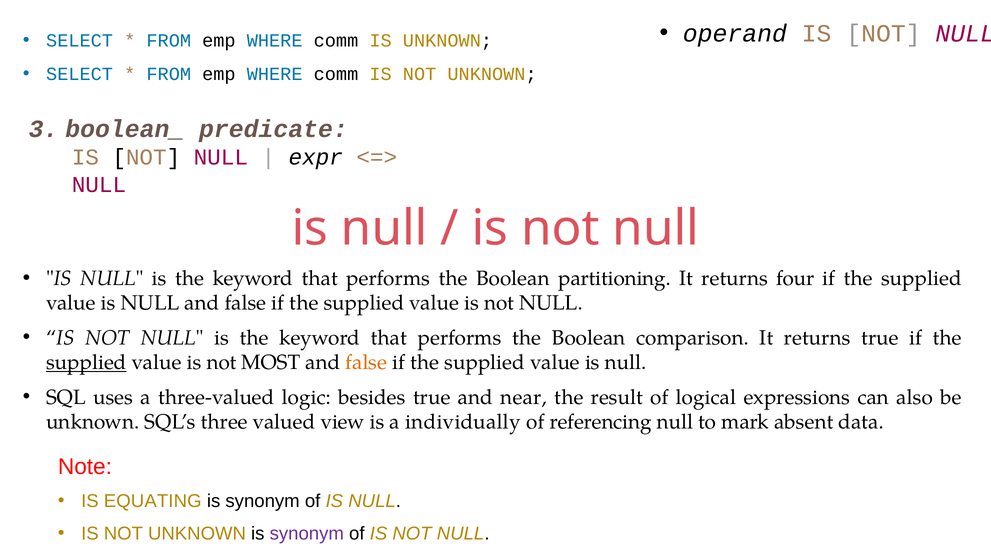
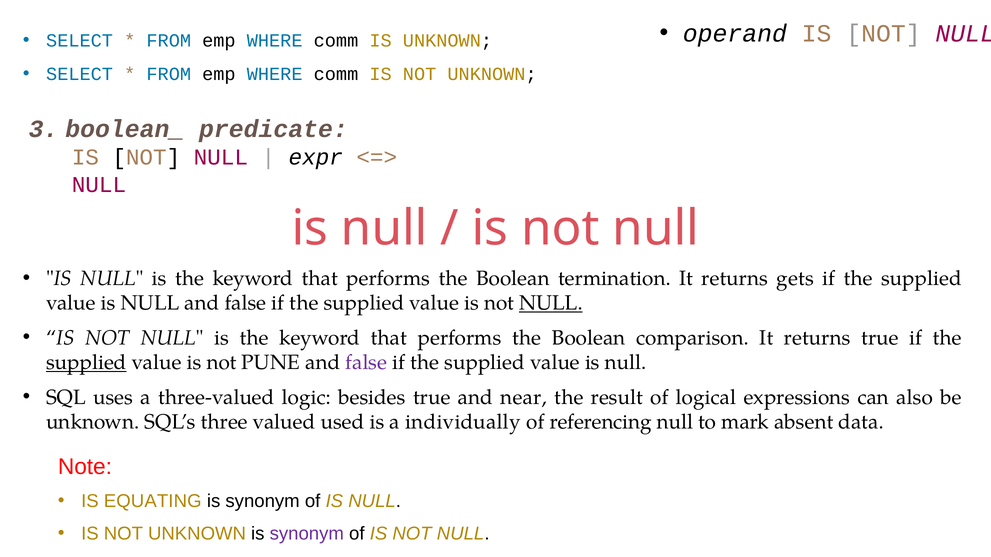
partitioning: partitioning -> termination (614, 279)
four: four -> gets (795, 279)
NULL underline: none -> present (551, 303)
MOST: MOST -> PUNE (271, 363)
false colour: orange -> purple (366, 363)
view: view -> used (343, 422)
